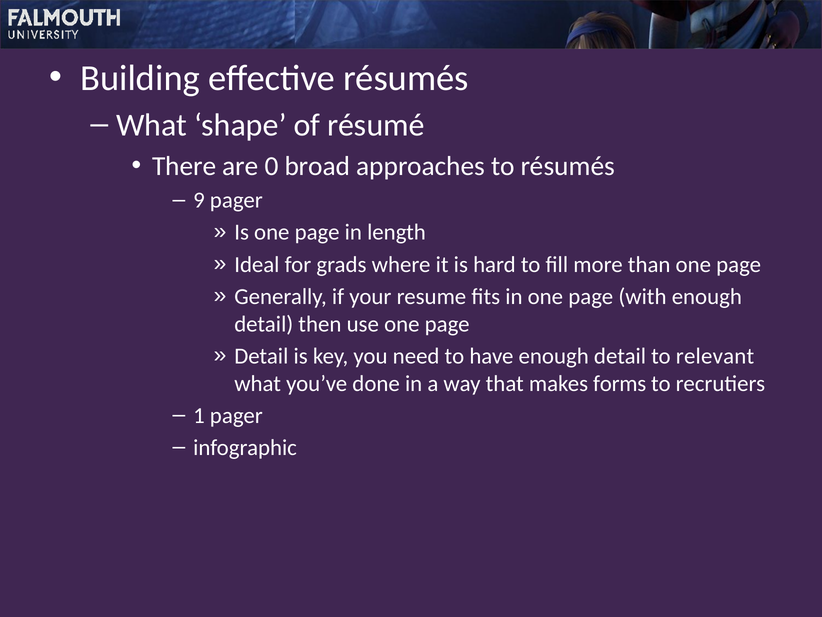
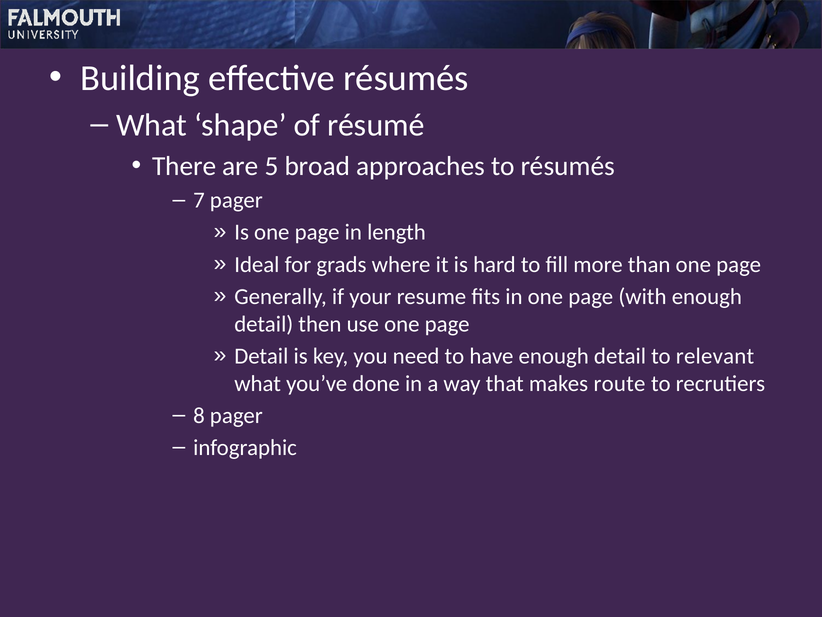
0: 0 -> 5 (271, 166)
9: 9 -> 7 (199, 200)
forms: forms -> route (619, 383)
1: 1 -> 8 (199, 415)
